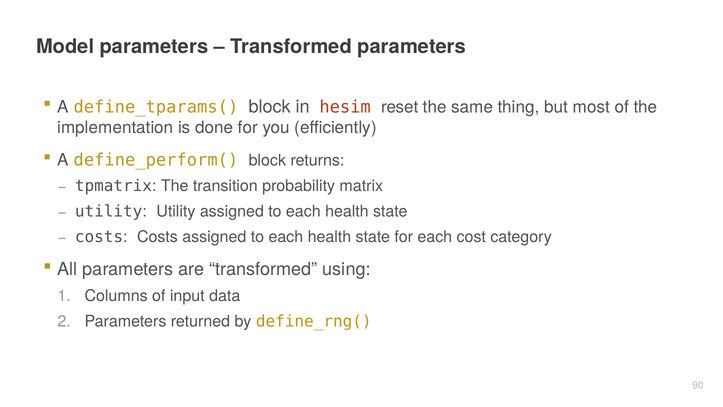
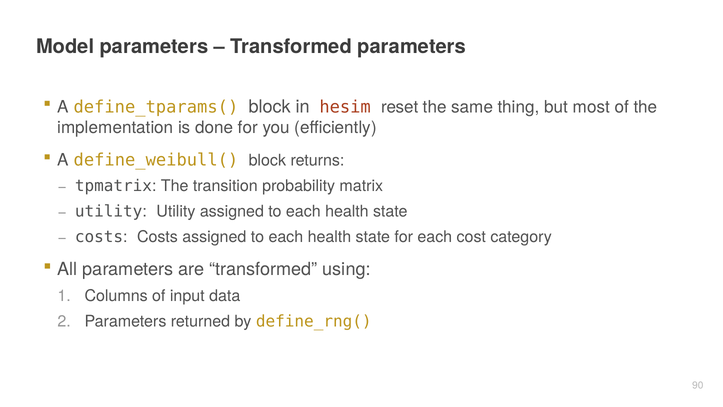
define_perform(: define_perform( -> define_weibull( (156, 160)
